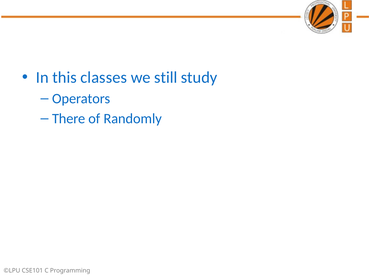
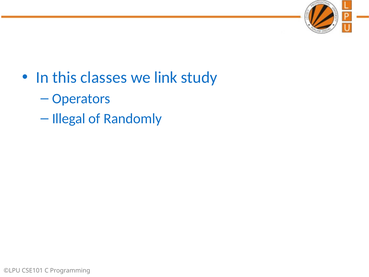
still: still -> link (166, 77)
There: There -> Illegal (69, 119)
